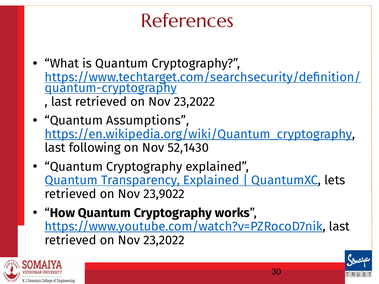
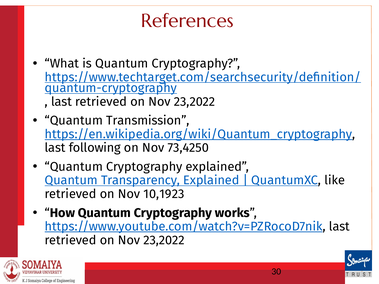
Assumptions: Assumptions -> Transmission (148, 121)
52,1430: 52,1430 -> 73,4250 (188, 148)
lets: lets -> like (335, 180)
23,9022: 23,9022 -> 10,1923 (164, 194)
